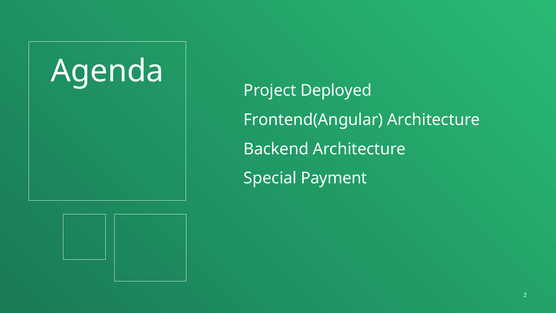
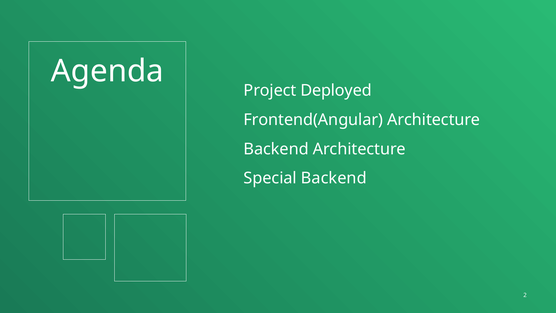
Special Payment: Payment -> Backend (334, 178)
